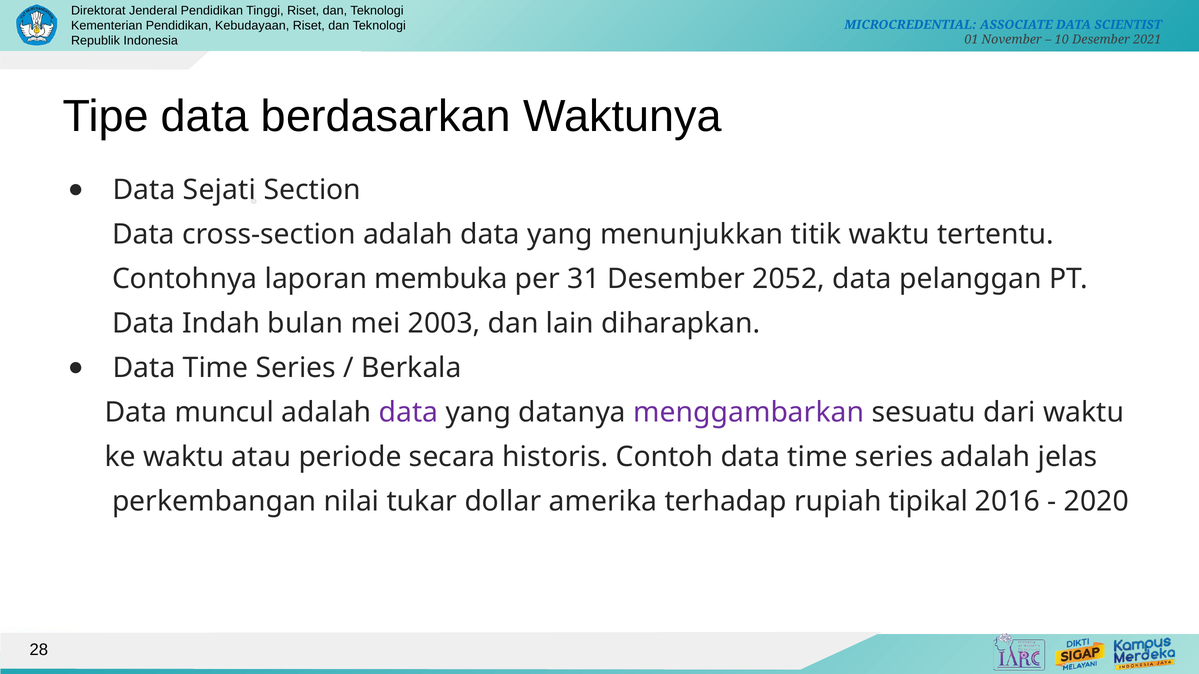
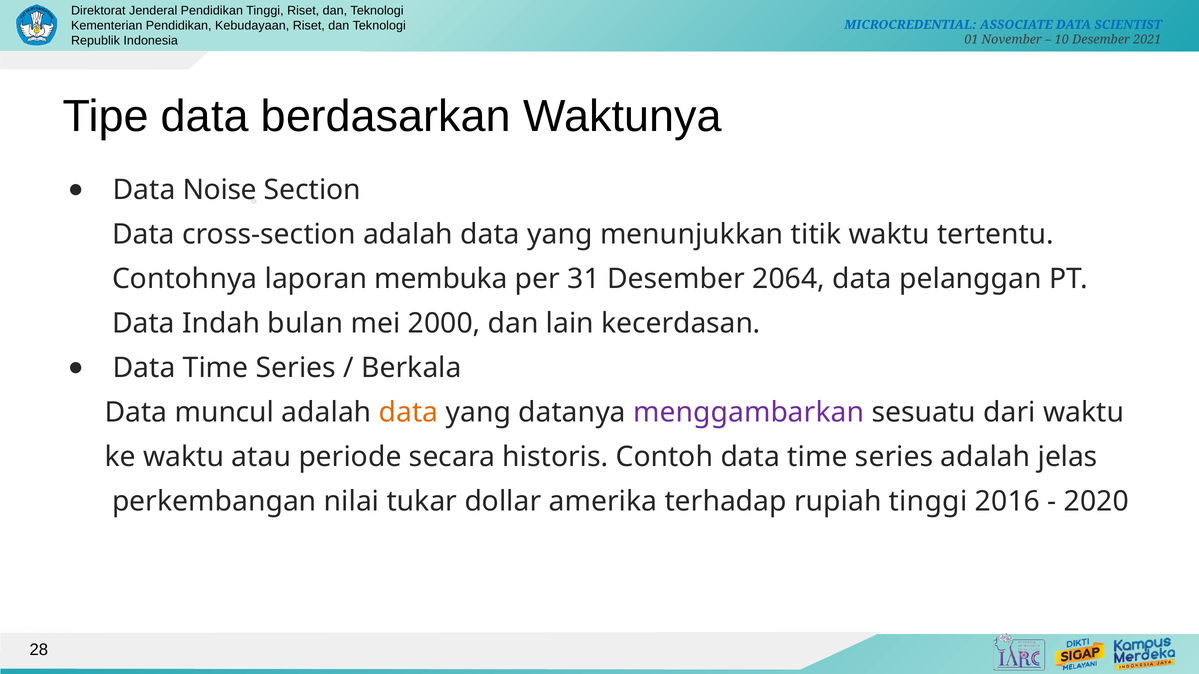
Sejati: Sejati -> Noise (220, 190)
2052: 2052 -> 2064 (789, 279)
2003: 2003 -> 2000 (444, 324)
diharapkan: diharapkan -> kecerdasan (681, 324)
data colour: purple -> orange (409, 413)
rupiah tipikal: tipikal -> tinggi (928, 502)
